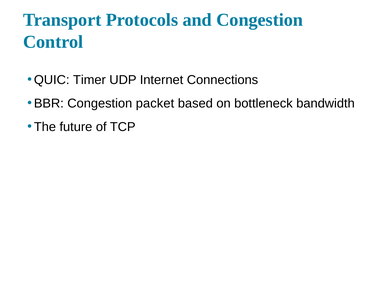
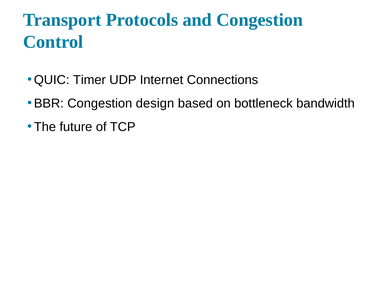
packet: packet -> design (155, 103)
